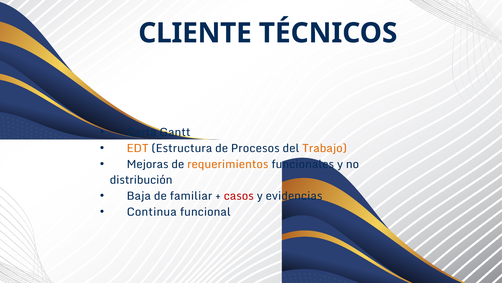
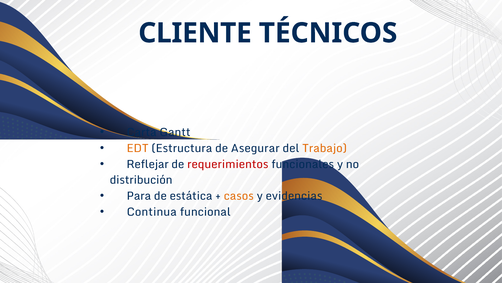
Procesos: Procesos -> Asegurar (255, 148)
Mejoras: Mejoras -> Reflejar (148, 164)
requerimientos colour: orange -> red (228, 164)
Baja: Baja -> Para (139, 196)
familiar: familiar -> estática (191, 196)
casos colour: red -> orange (239, 196)
